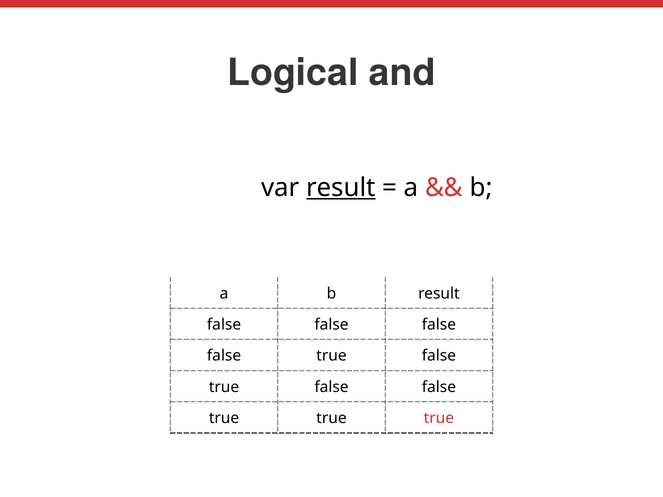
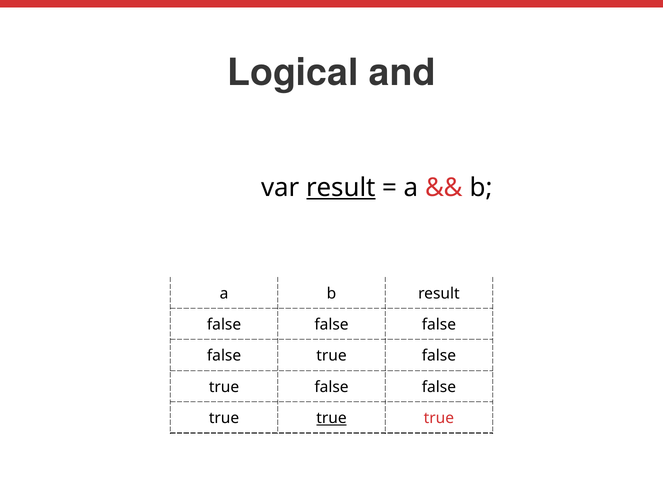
true underline: none -> present (332, 418)
